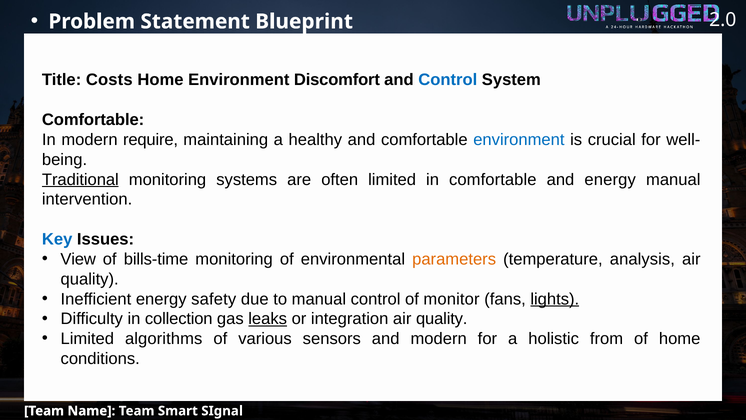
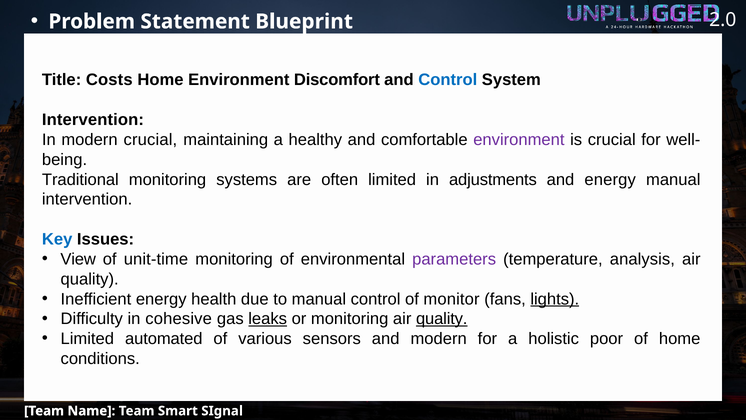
Comfortable: Comfortable -> Intervention (93, 120)
modern require: require -> crucial (150, 140)
environment colour: blue -> purple (519, 140)
Traditional underline: present -> none (80, 179)
in comfortable: comfortable -> adjustments (493, 179)
bills-time: bills-time -> unit-time (156, 259)
parameters colour: orange -> purple (454, 259)
safety: safety -> health (214, 299)
collection: collection -> cohesive (179, 319)
or integration: integration -> monitoring (350, 319)
quality underline: none -> present (442, 319)
algorithms: algorithms -> automated (164, 339)
from: from -> poor (607, 339)
